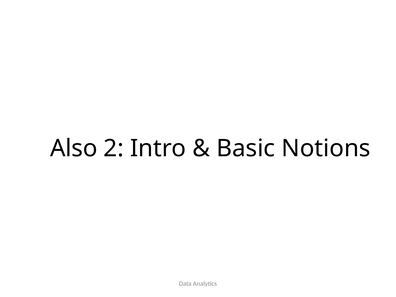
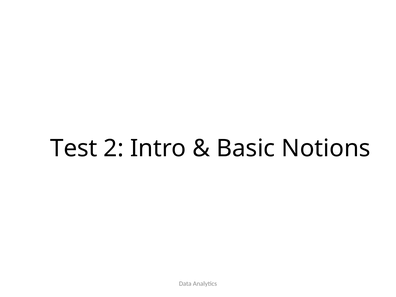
Also: Also -> Test (74, 148)
